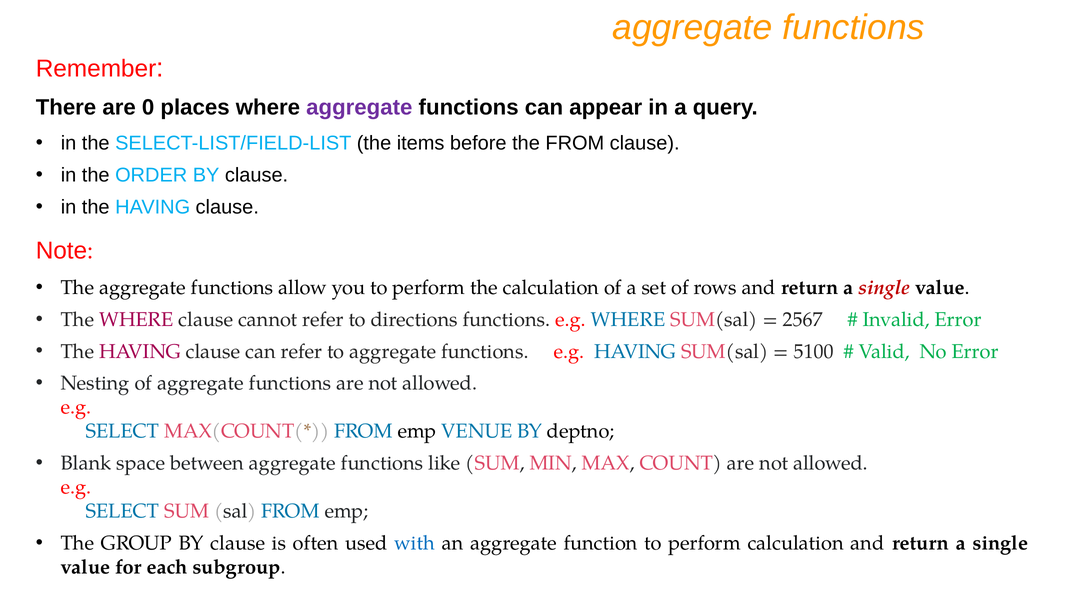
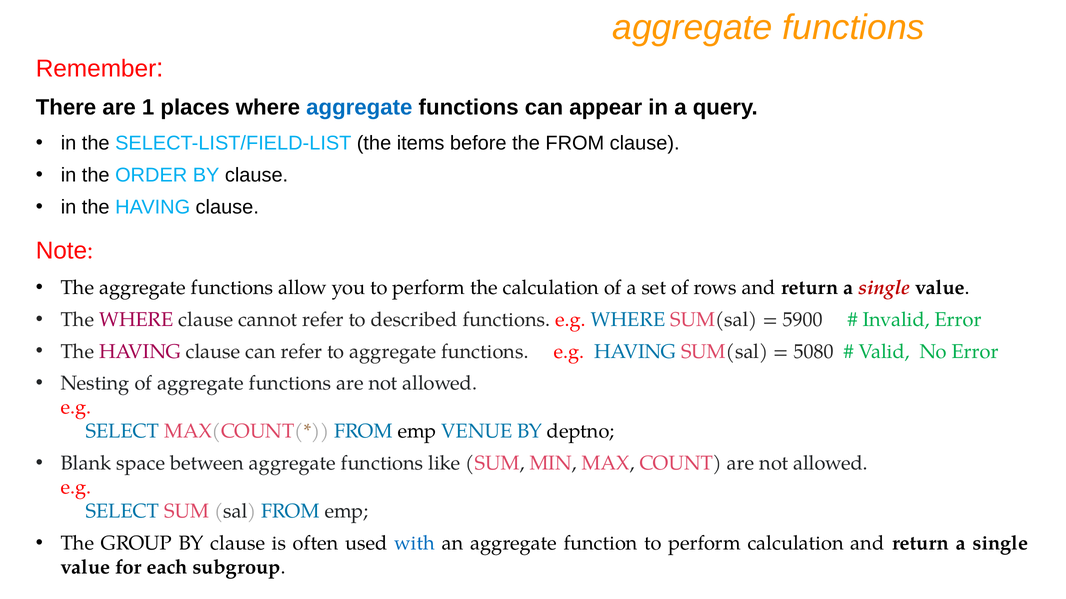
0: 0 -> 1 (148, 108)
aggregate colour: purple -> blue (359, 108)
directions: directions -> described (414, 320)
2567: 2567 -> 5900 (803, 320)
5100: 5100 -> 5080 (814, 352)
